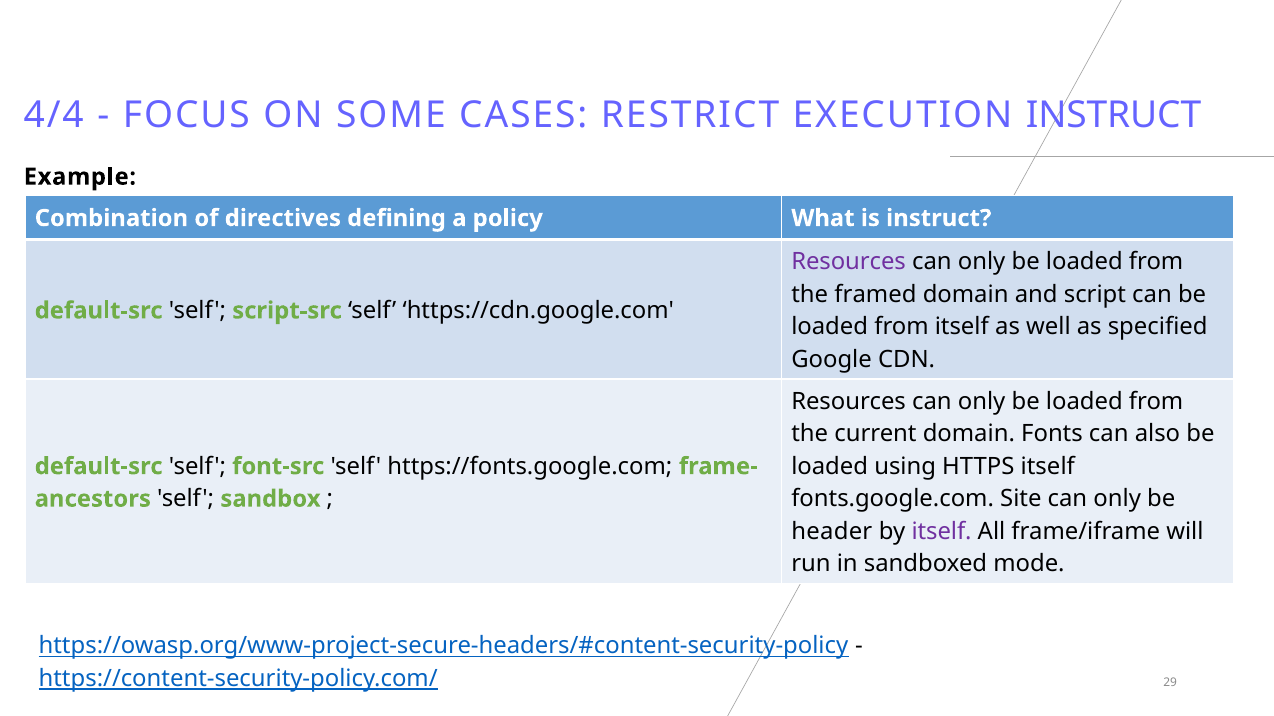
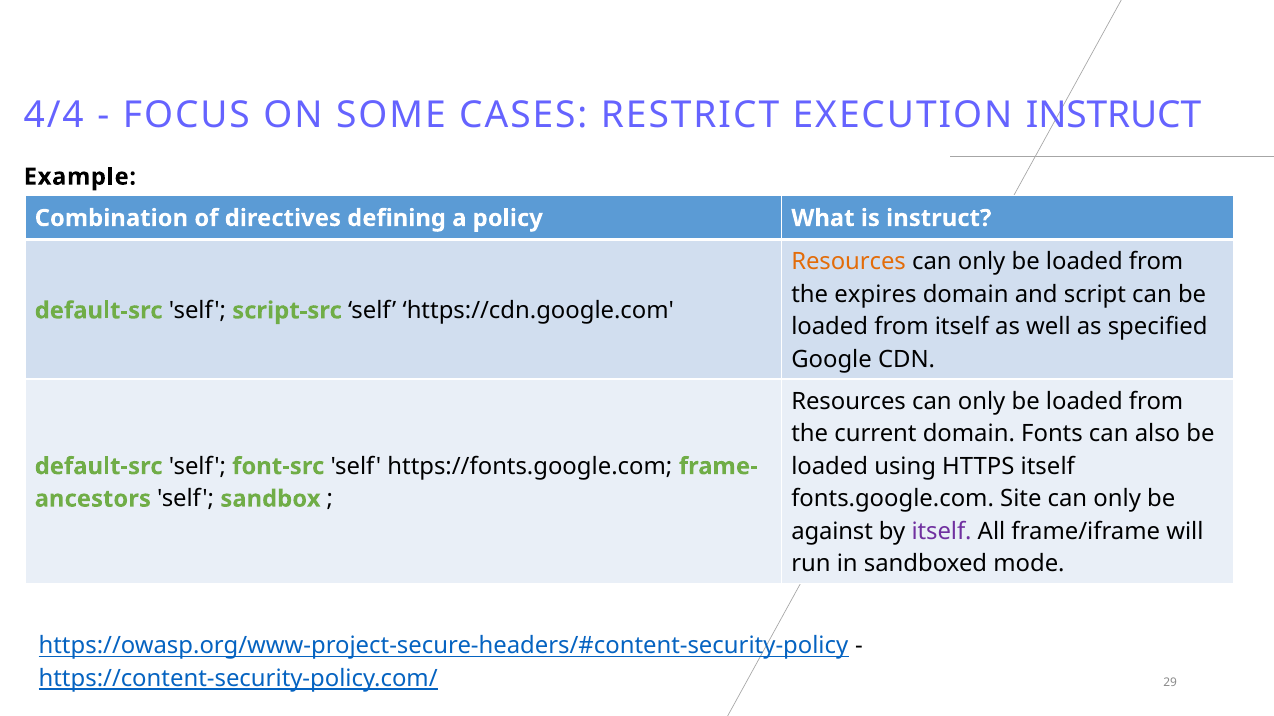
Resources colour: purple -> orange (849, 262)
framed: framed -> expires (875, 295)
header: header -> against (832, 532)
